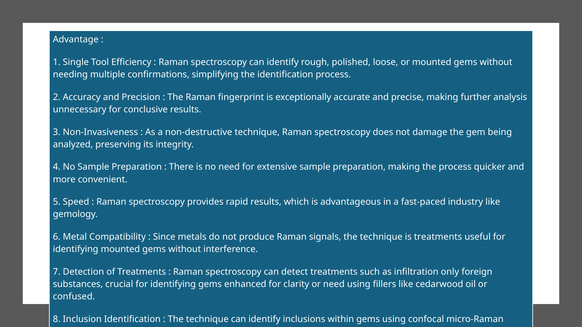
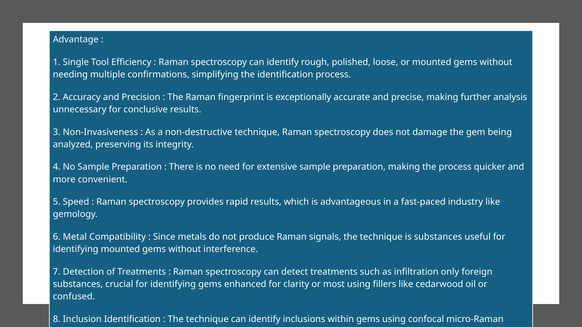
is treatments: treatments -> substances (438, 237)
or need: need -> most (334, 285)
